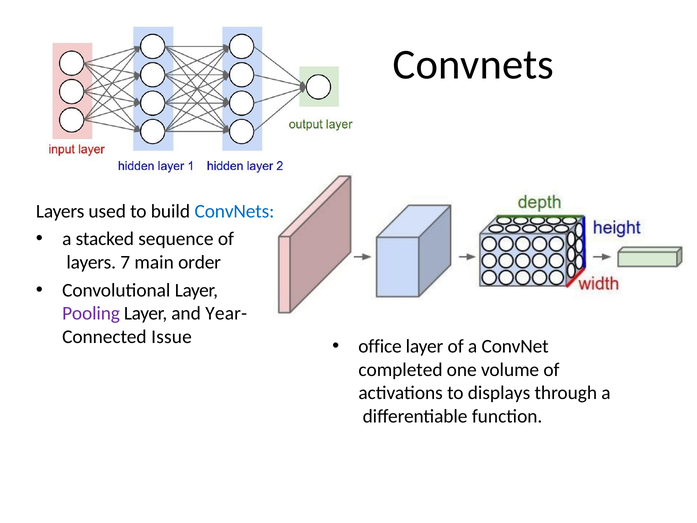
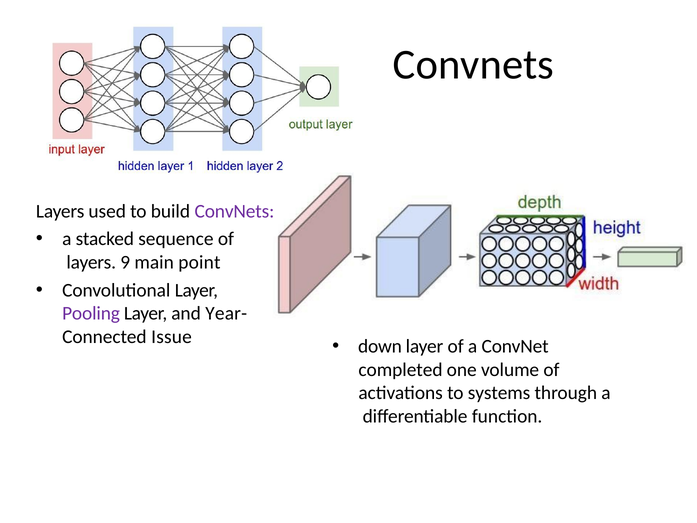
ConvNets colour: blue -> purple (234, 211)
7: 7 -> 9 (125, 262)
order: order -> point (199, 262)
office: office -> down (380, 346)
displays: displays -> systems (499, 393)
